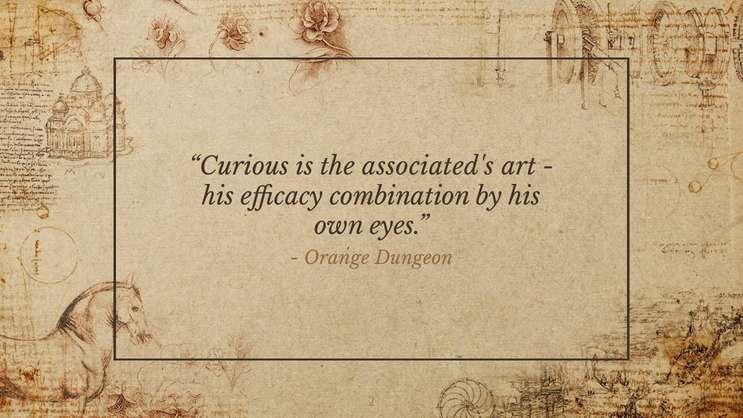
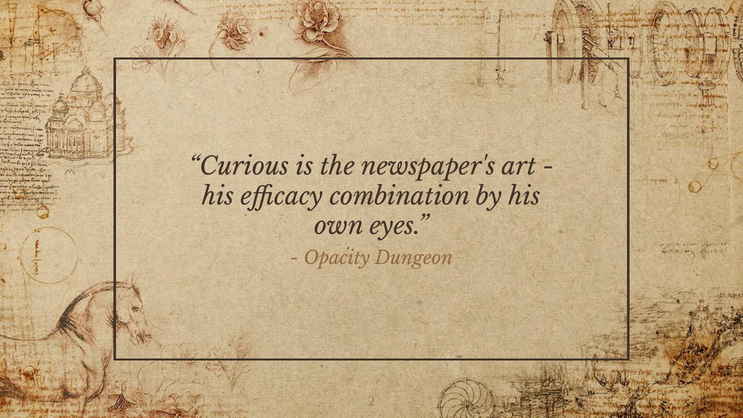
associated's: associated's -> newspaper's (428, 167)
Orange: Orange -> Opacity (337, 258)
